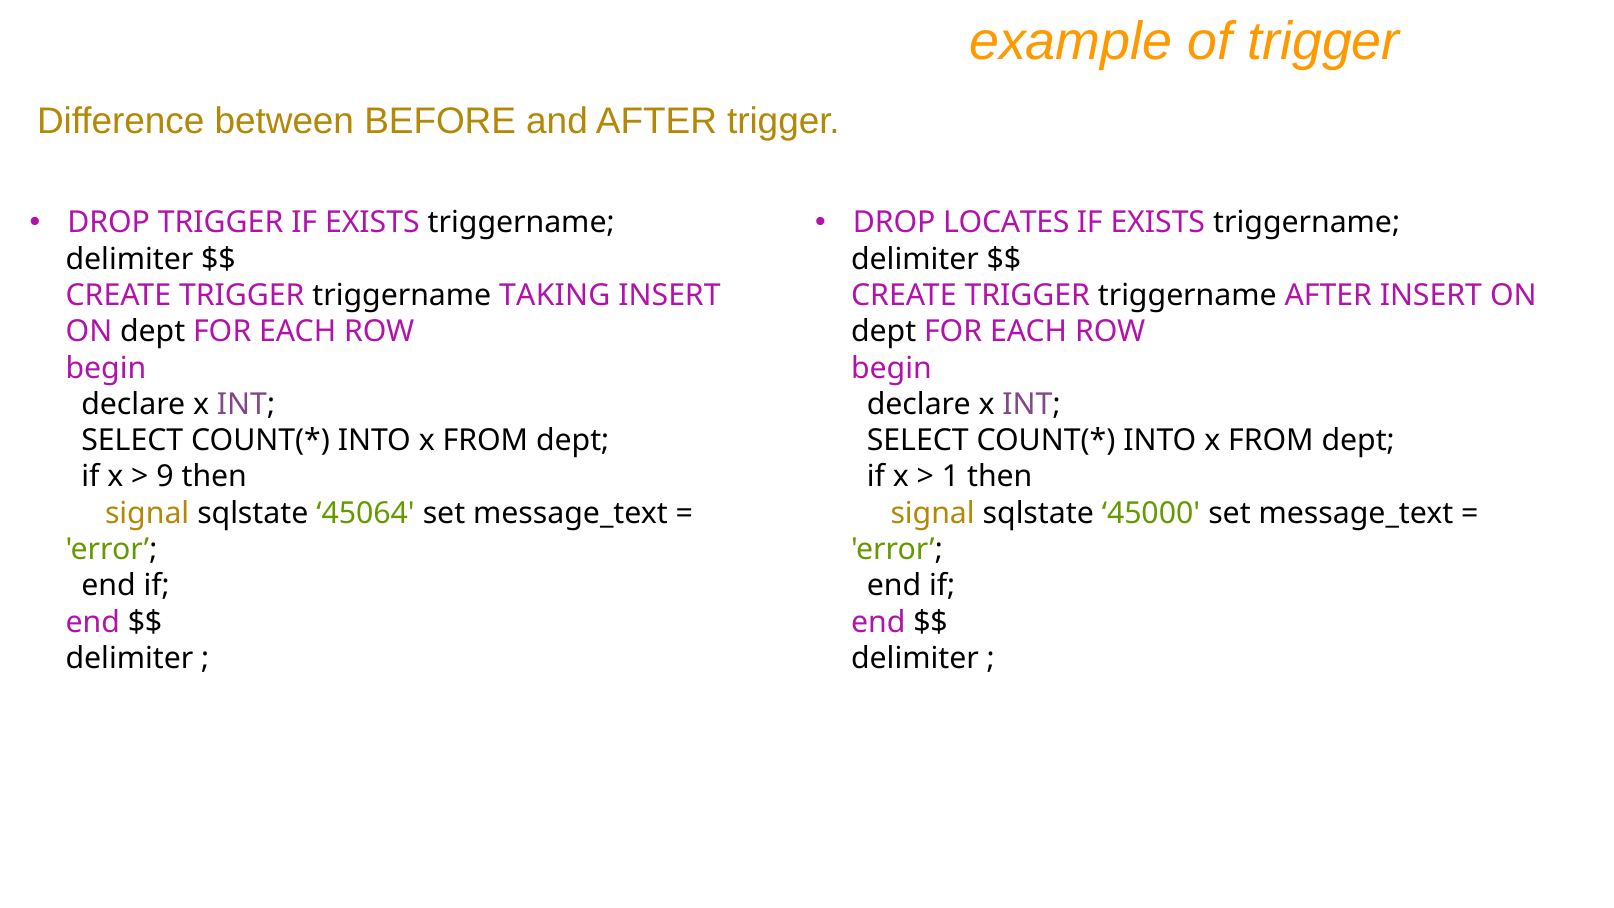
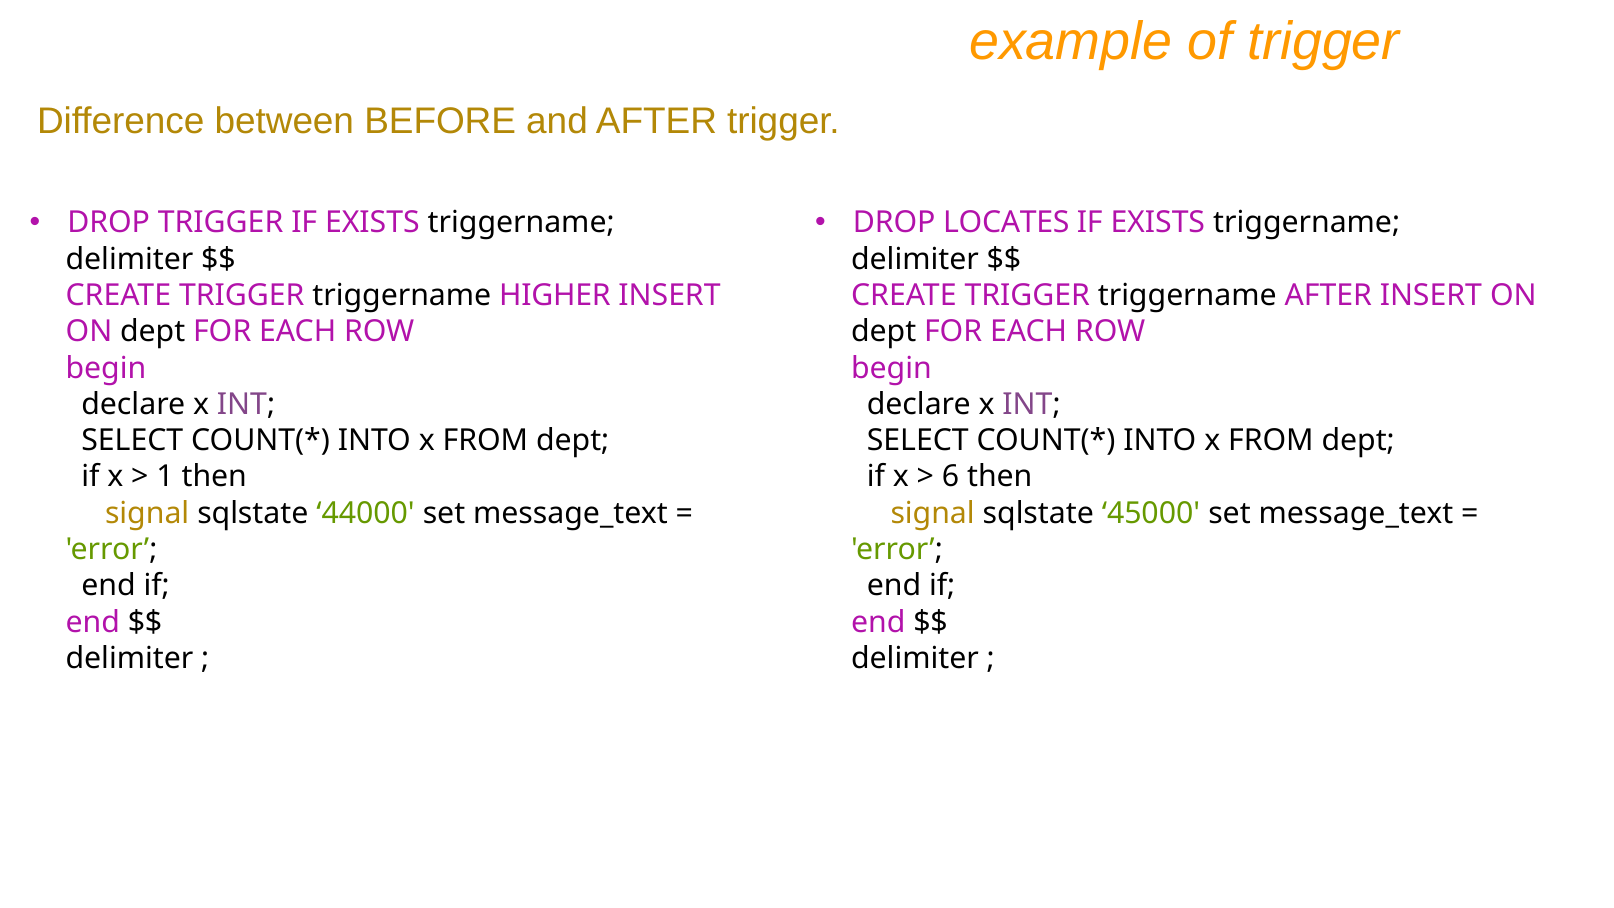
TAKING: TAKING -> HIGHER (555, 295)
9: 9 -> 1 (165, 477)
1: 1 -> 6 (951, 477)
45064: 45064 -> 44000 (366, 513)
